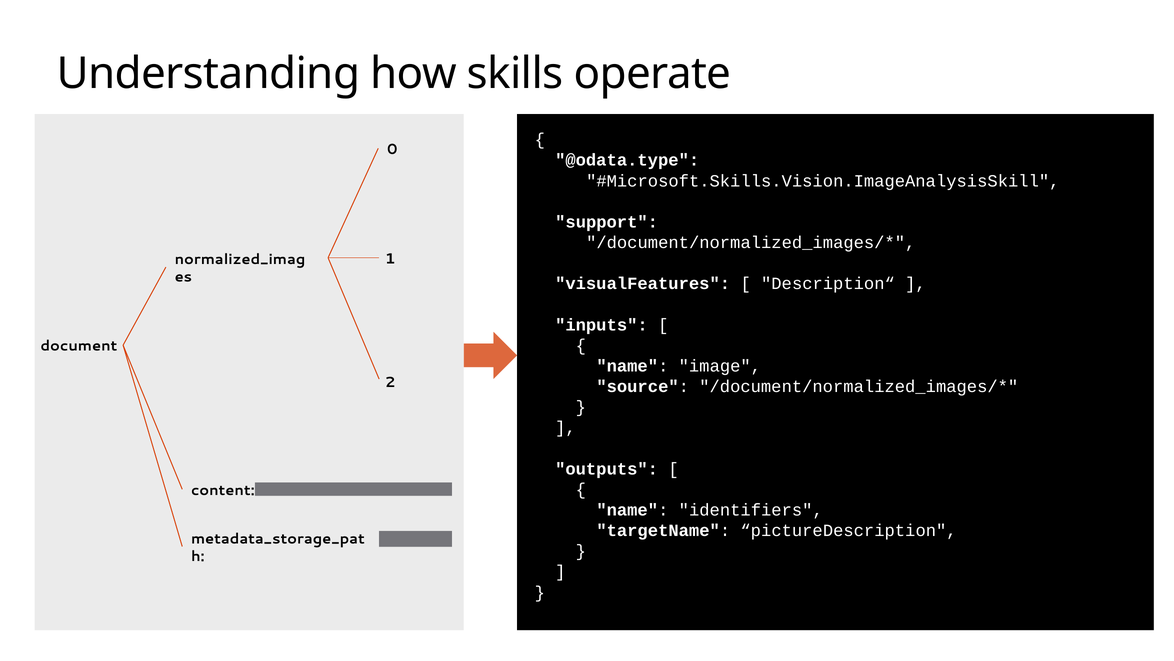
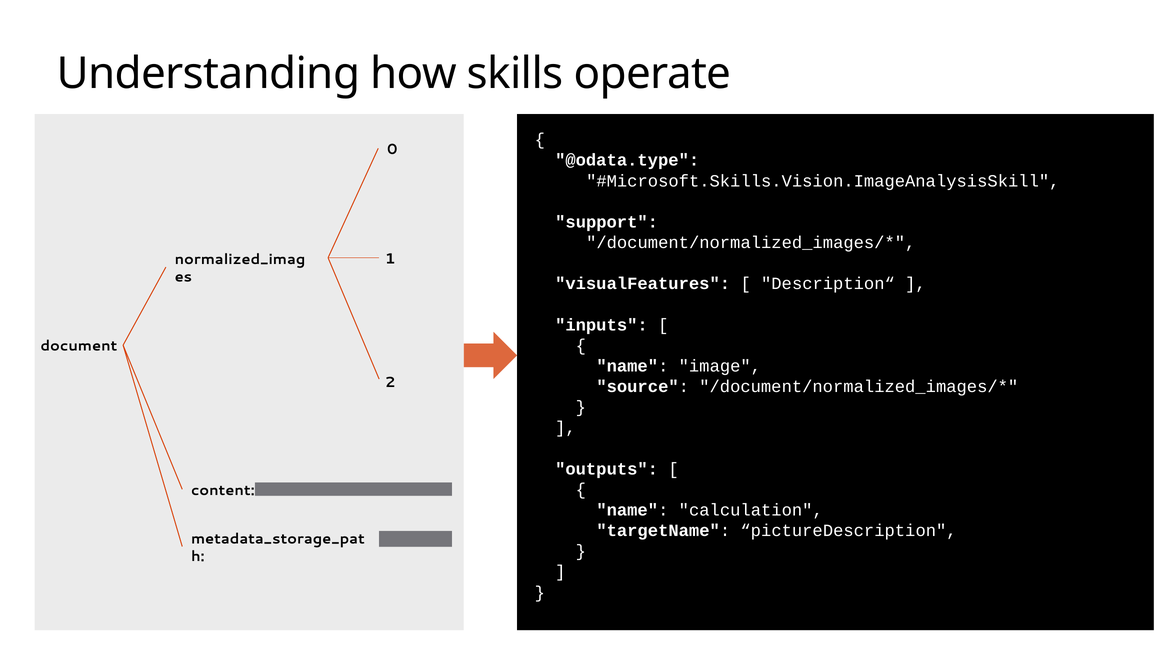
identifiers: identifiers -> calculation (751, 510)
